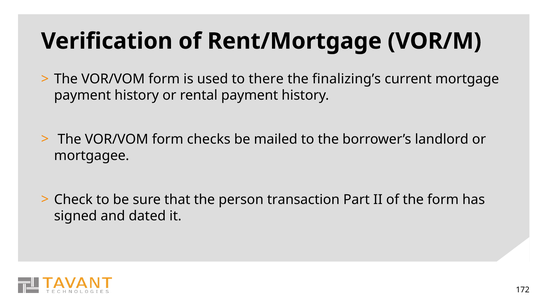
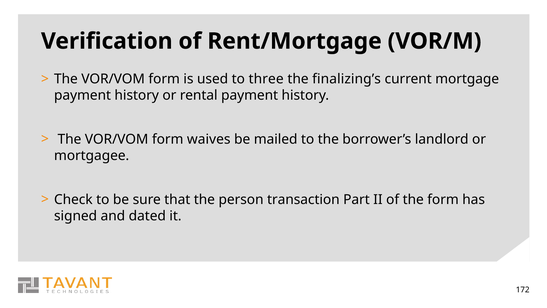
there: there -> three (266, 79)
checks: checks -> waives (209, 139)
